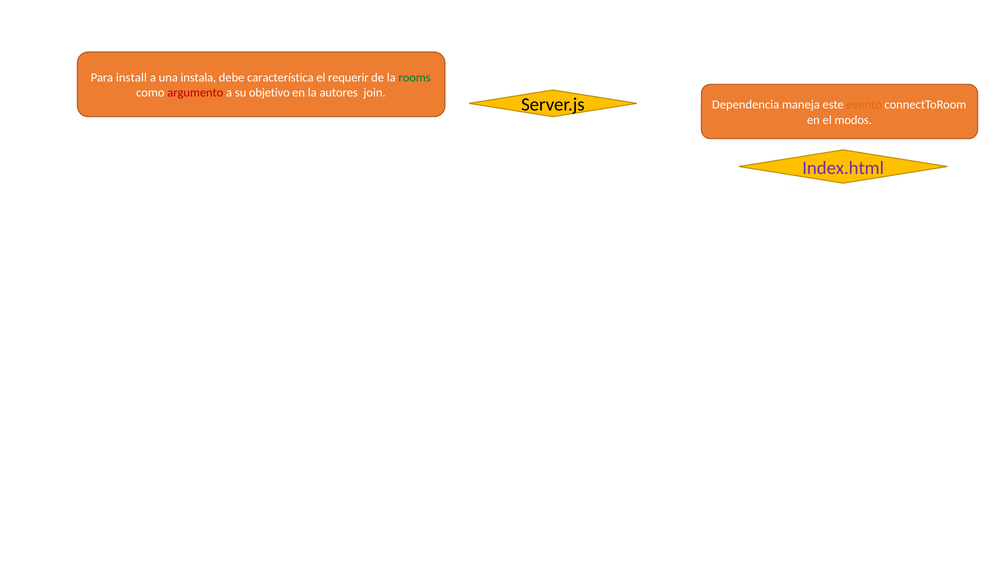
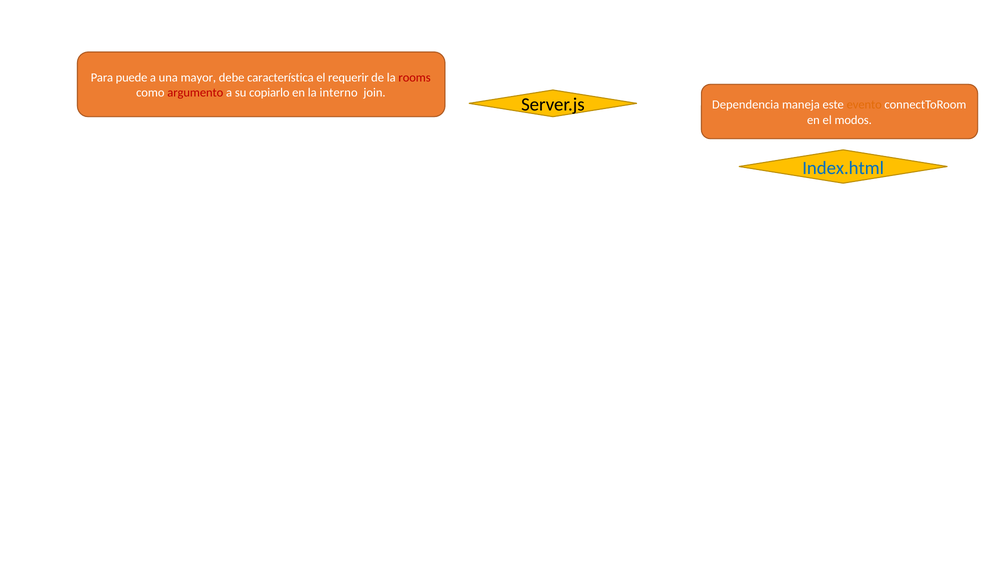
install: install -> puede (132, 78)
instala: instala -> mayor (198, 78)
rooms colour: green -> red (415, 78)
objetivo: objetivo -> copiarlo (269, 93)
autores: autores -> interno (339, 93)
Index.html colour: purple -> blue (843, 168)
